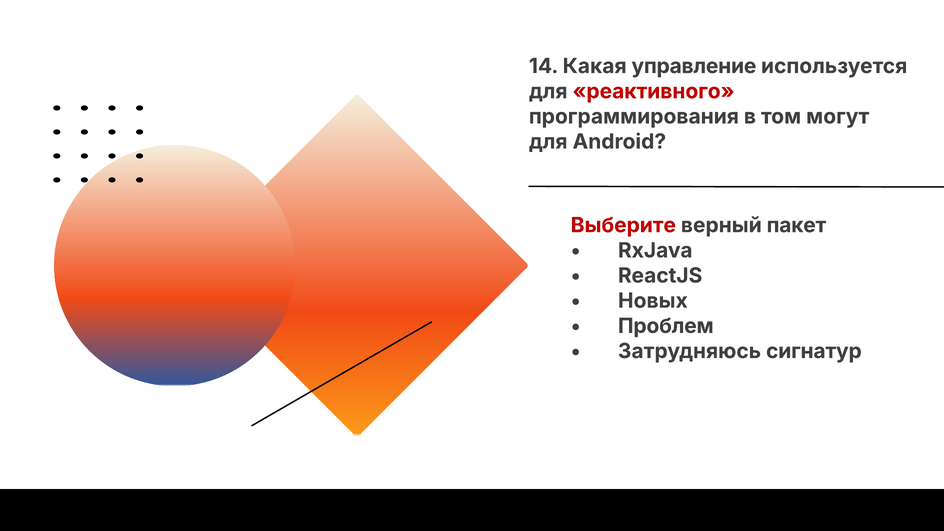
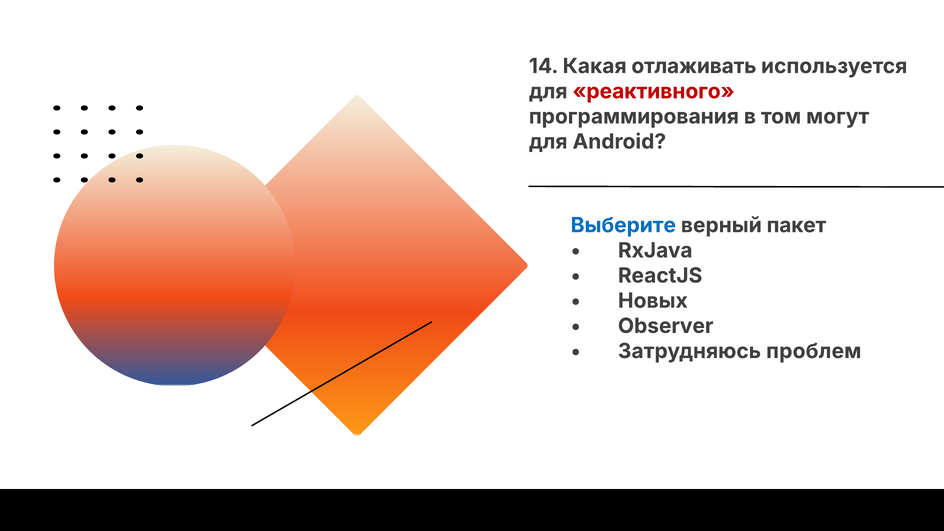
управление: управление -> отлаживать (694, 66)
Выберите colour: red -> blue (623, 225)
Проблем: Проблем -> Observer (666, 326)
сигнатур: сигнатур -> проблем (814, 351)
